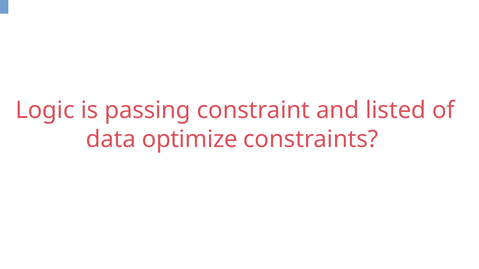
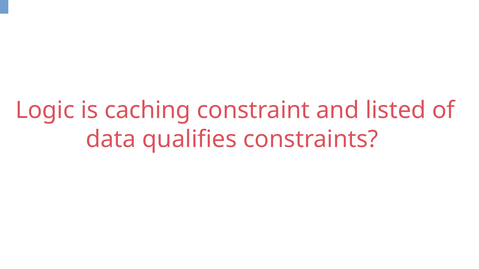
passing: passing -> caching (148, 111)
optimize: optimize -> qualifies (190, 139)
